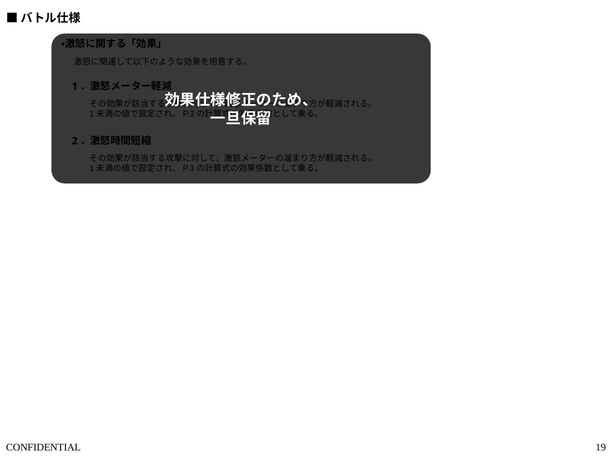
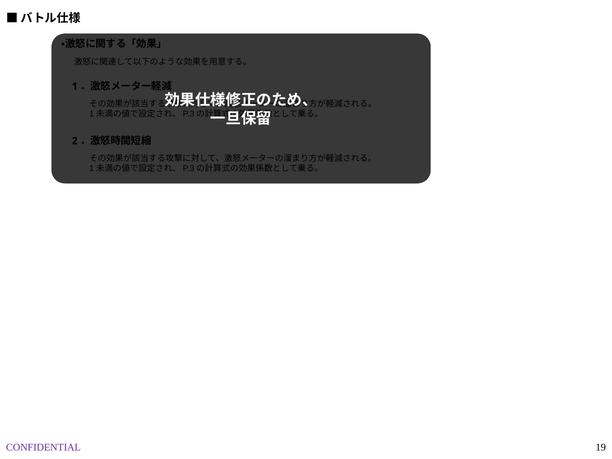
CONFIDENTIAL colour: black -> purple (43, 447)
